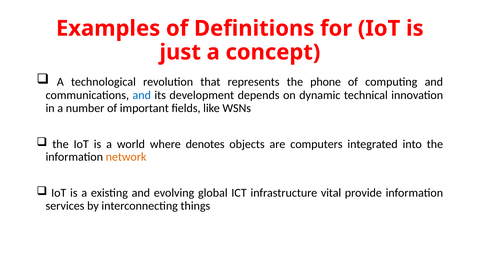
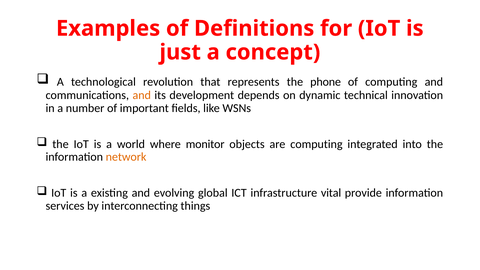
and colour: blue -> orange (142, 95)
denotes: denotes -> monitor (205, 144)
are computers: computers -> computing (316, 144)
